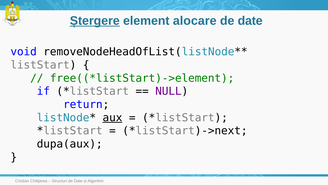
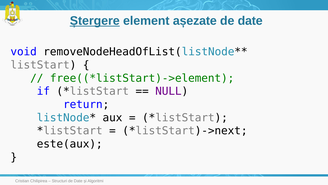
alocare: alocare -> așezate (195, 21)
aux underline: present -> none (112, 117)
dupa(aux: dupa(aux -> este(aux (70, 144)
